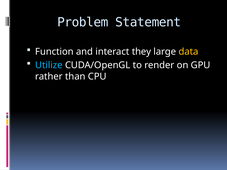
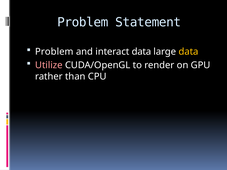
Function: Function -> Problem (54, 52)
interact they: they -> data (141, 52)
Utilize colour: light blue -> pink (49, 65)
